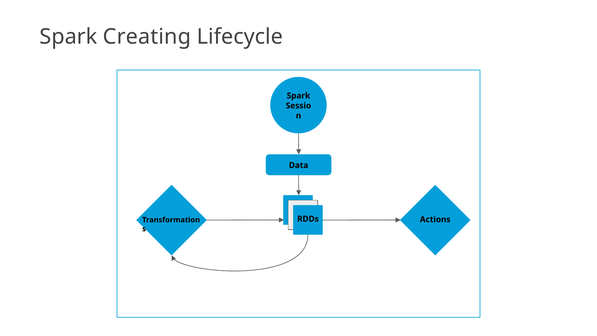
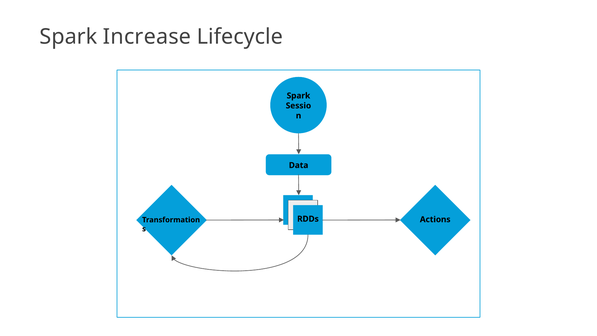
Creating: Creating -> Increase (147, 37)
